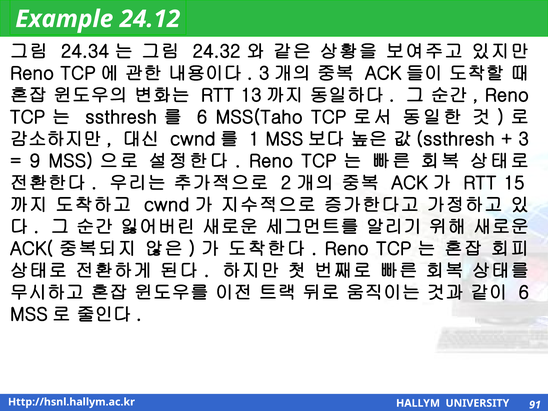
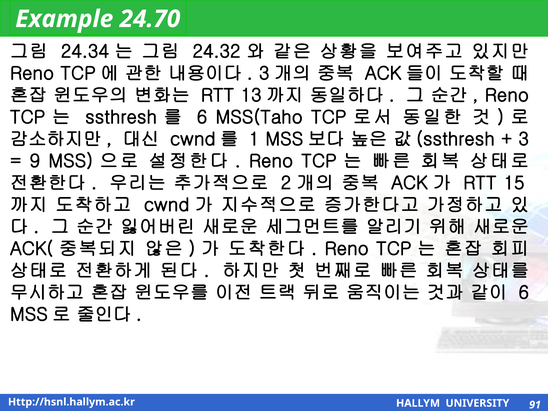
24.12: 24.12 -> 24.70 (150, 19)
